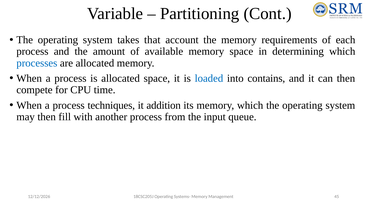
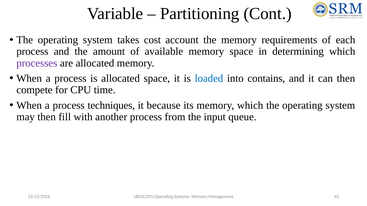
that: that -> cost (152, 40)
processes colour: blue -> purple (37, 63)
addition: addition -> because (164, 105)
